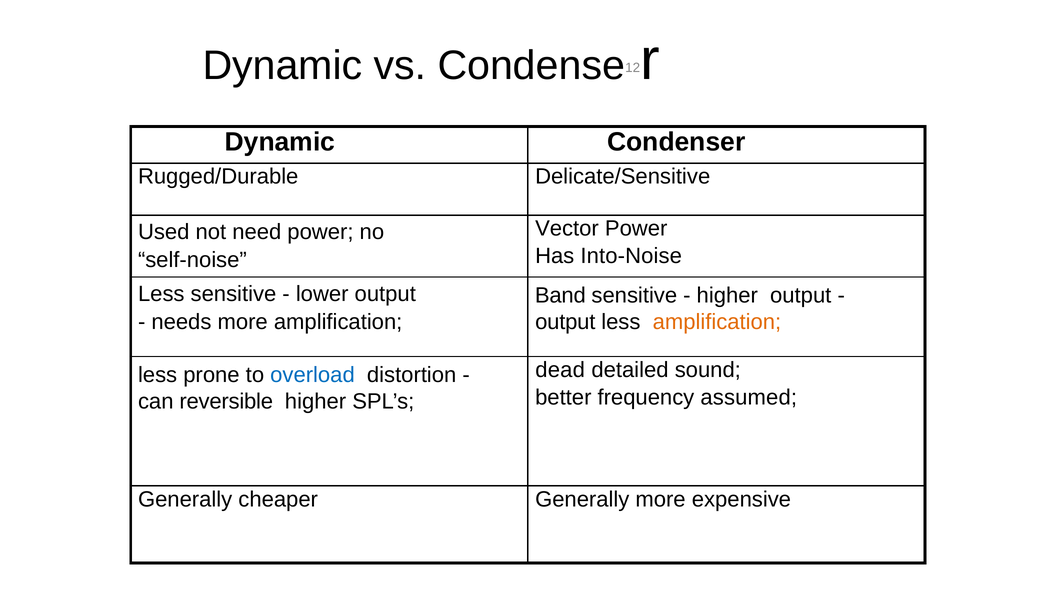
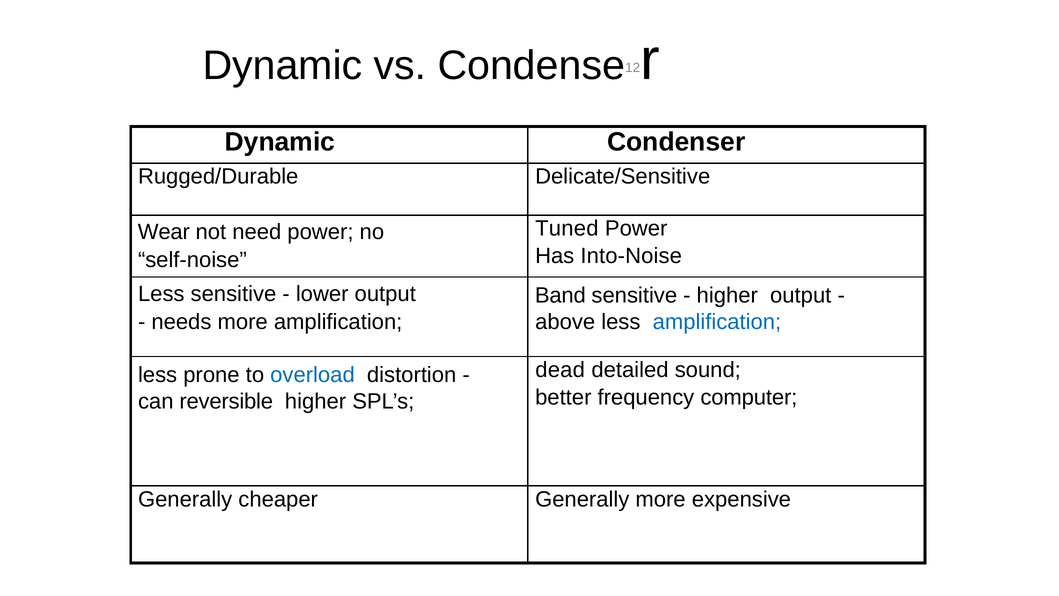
Vector: Vector -> Tuned (567, 229)
Used: Used -> Wear (164, 232)
output: output -> above (565, 322)
amplification colour: orange -> blue (717, 322)
assumed: assumed -> computer (749, 397)
